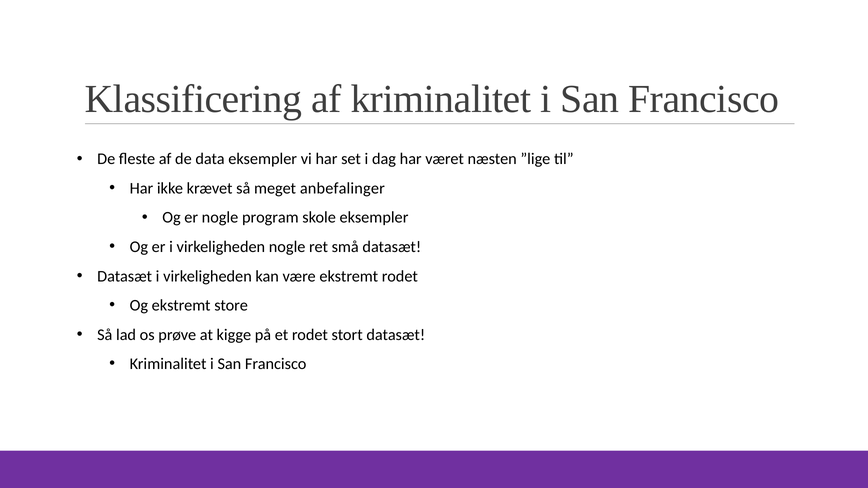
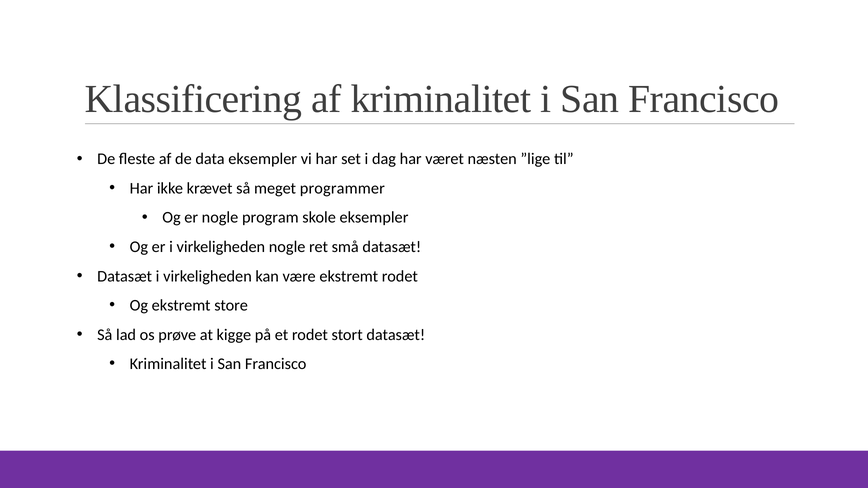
anbefalinger: anbefalinger -> programmer (342, 188)
